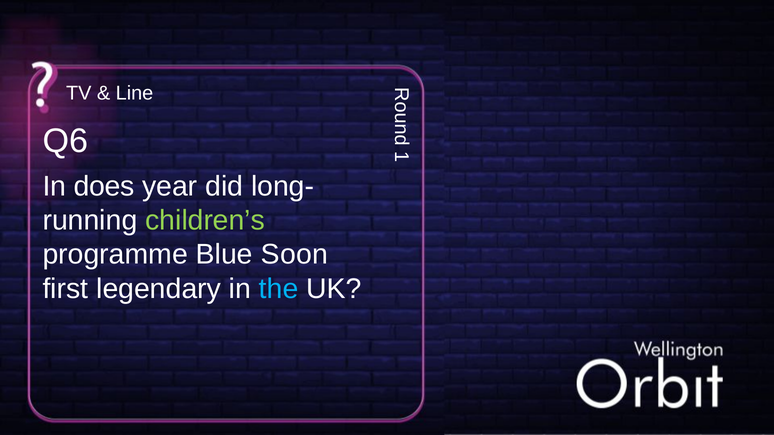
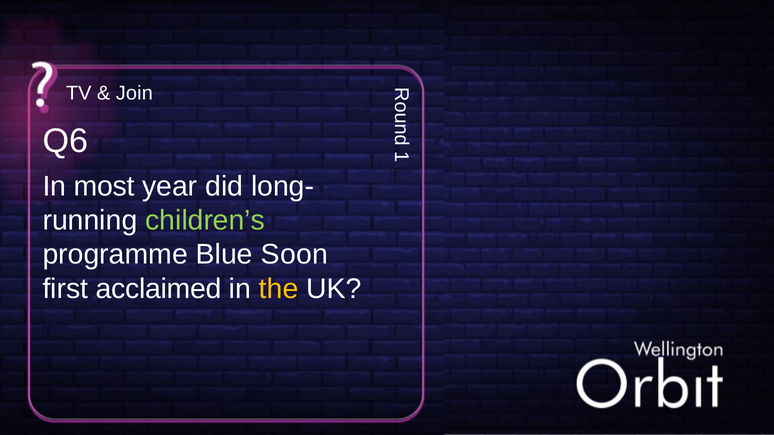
Line: Line -> Join (134, 93)
does: does -> most (104, 186)
legendary: legendary -> acclaimed (159, 289)
the colour: light blue -> yellow (279, 289)
